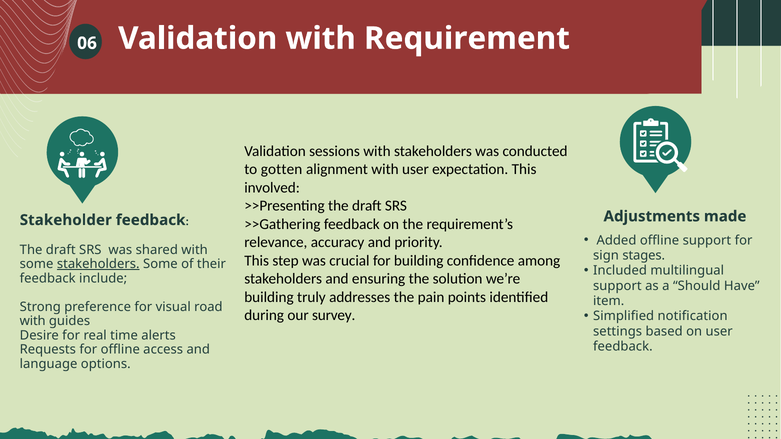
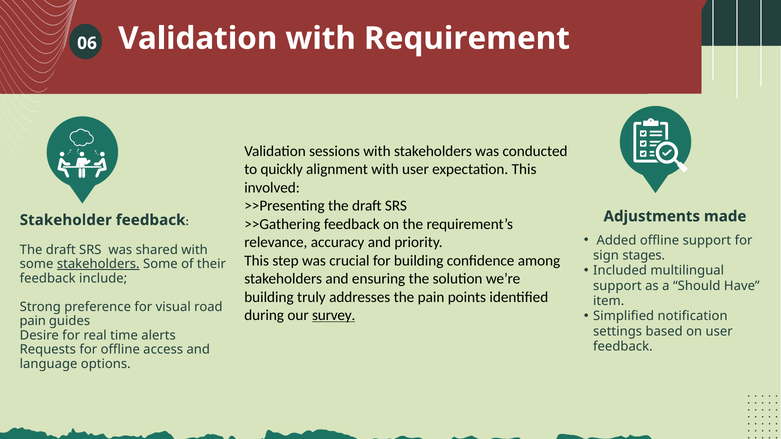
gotten: gotten -> quickly (282, 170)
survey underline: none -> present (334, 315)
with: with -> pain (33, 321)
